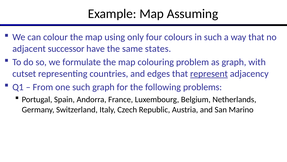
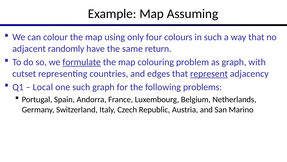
successor: successor -> randomly (66, 49)
states: states -> return (158, 49)
formulate underline: none -> present (82, 62)
From: From -> Local (43, 87)
